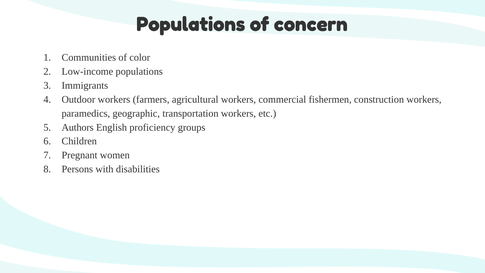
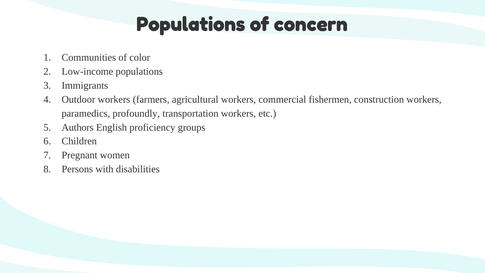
geographic: geographic -> profoundly (136, 113)
